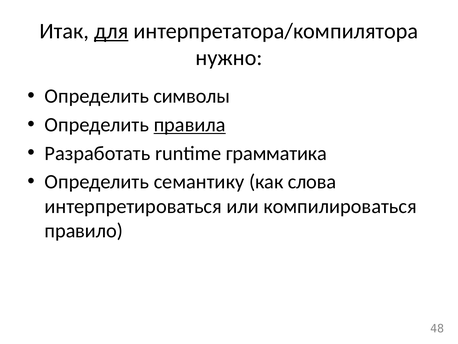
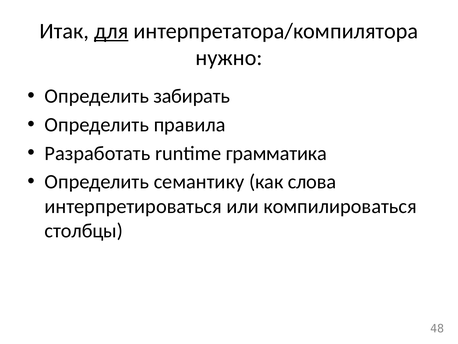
символы: символы -> забирать (192, 96)
правила underline: present -> none (190, 125)
правило: правило -> столбцы (84, 230)
